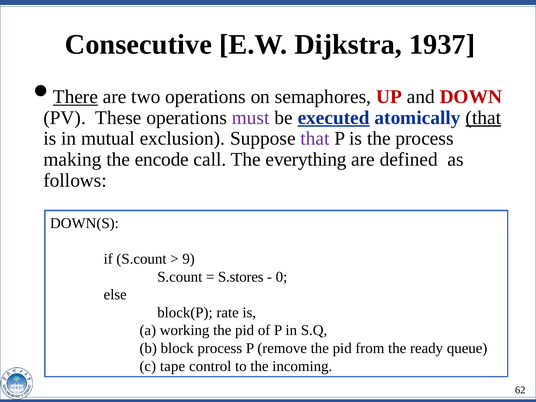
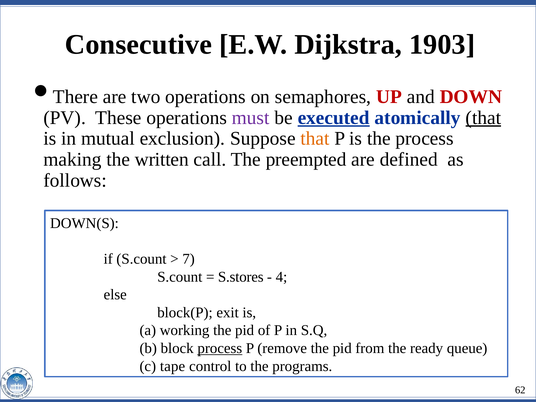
1937: 1937 -> 1903 (442, 45)
There underline: present -> none (75, 97)
that colour: purple -> orange (315, 139)
encode: encode -> written (162, 159)
everything: everything -> preempted (306, 159)
9: 9 -> 7 (189, 259)
0: 0 -> 4 (281, 277)
rate: rate -> exit (228, 312)
process underline: none -> present (220, 348)
incoming: incoming -> programs (302, 366)
